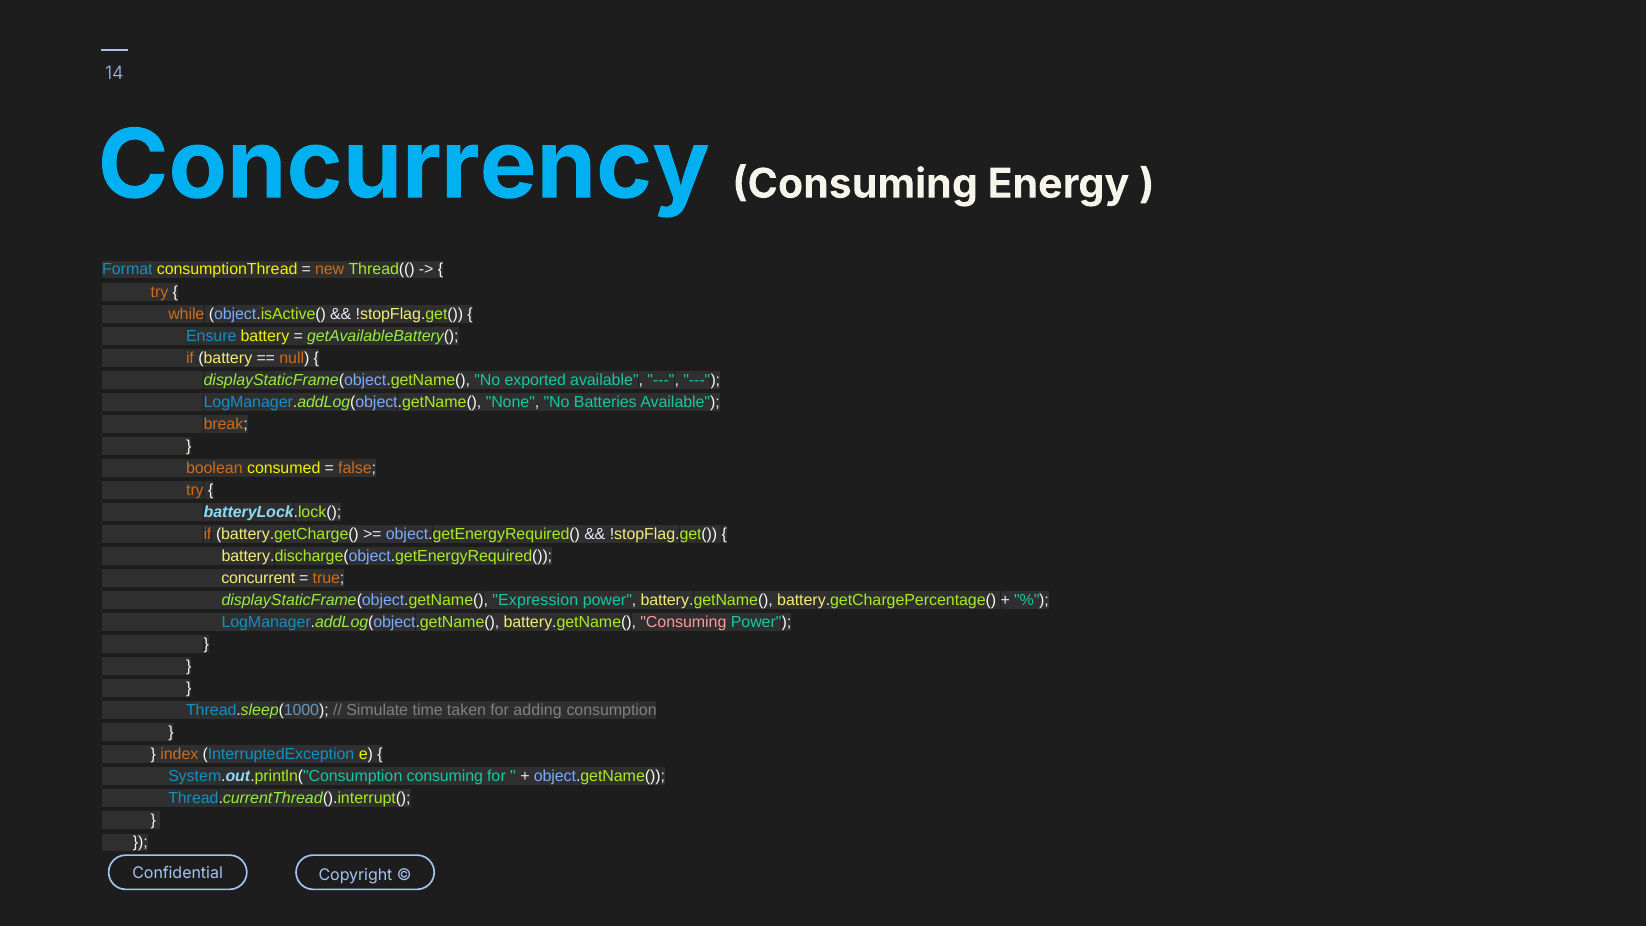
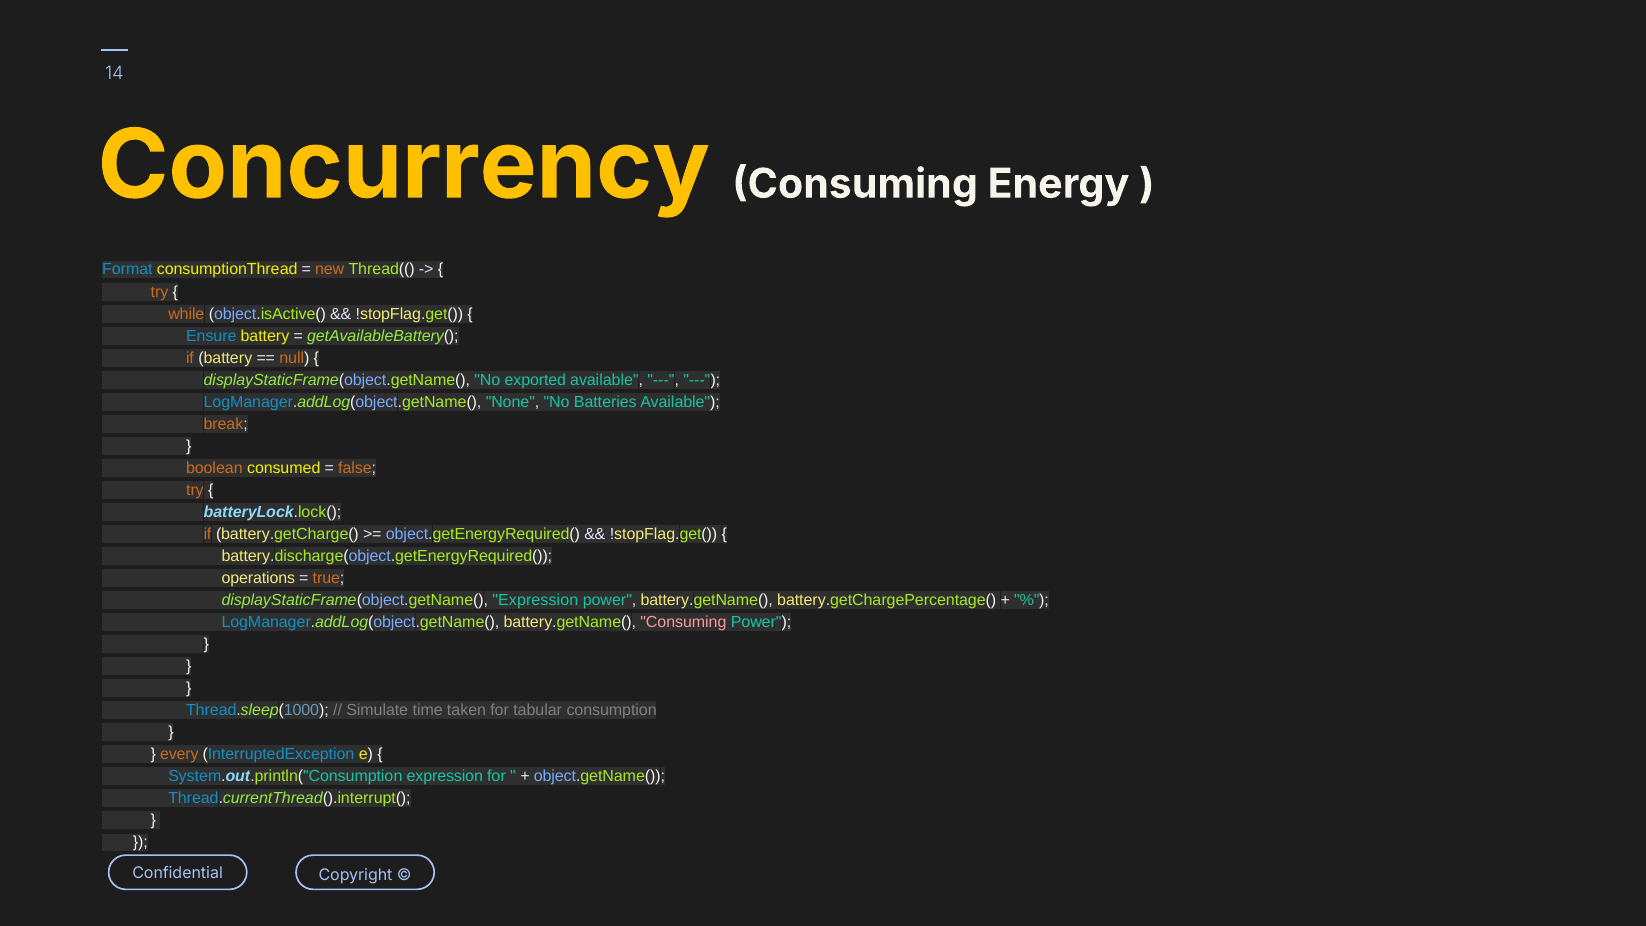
Concurrency colour: light blue -> yellow (404, 166)
concurrent: concurrent -> operations (258, 578)
adding: adding -> tabular (538, 710)
index: index -> every (179, 754)
System.out.println("Consumption consuming: consuming -> expression (445, 776)
